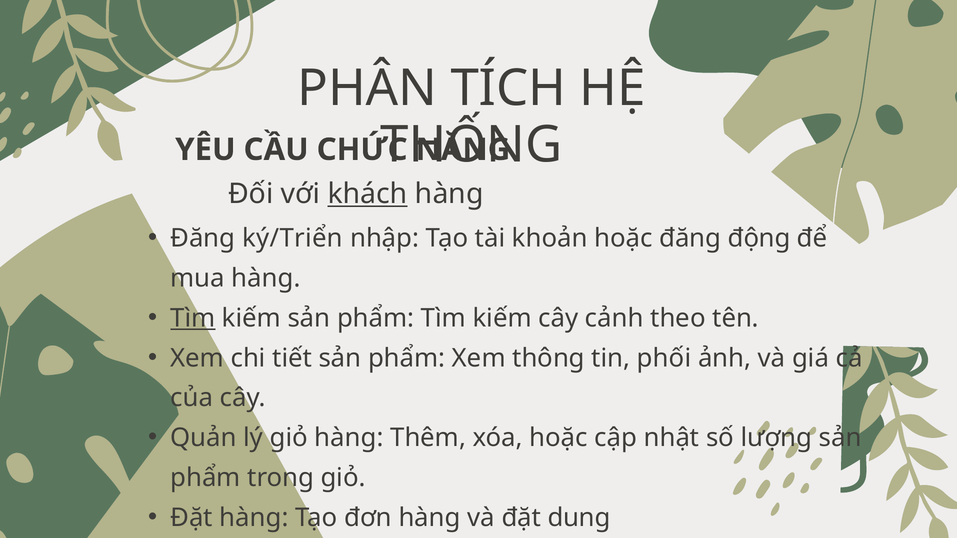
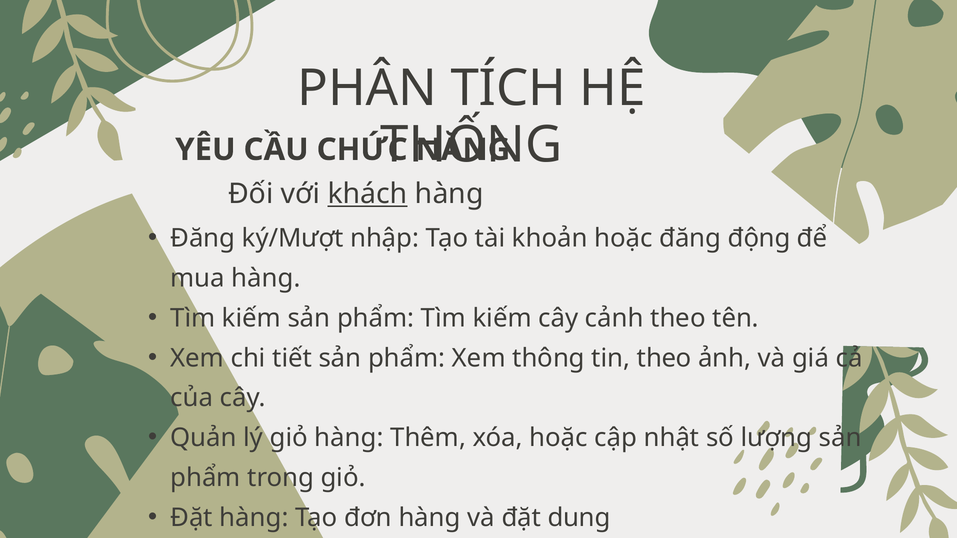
ký/Triển: ký/Triển -> ký/Mượt (293, 238)
Tìm underline: present -> none (193, 318)
tin phối: phối -> theo (664, 358)
